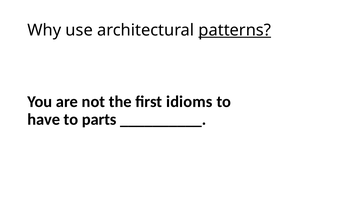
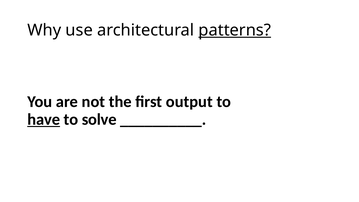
idioms: idioms -> output (189, 102)
have underline: none -> present (44, 119)
parts: parts -> solve (99, 119)
